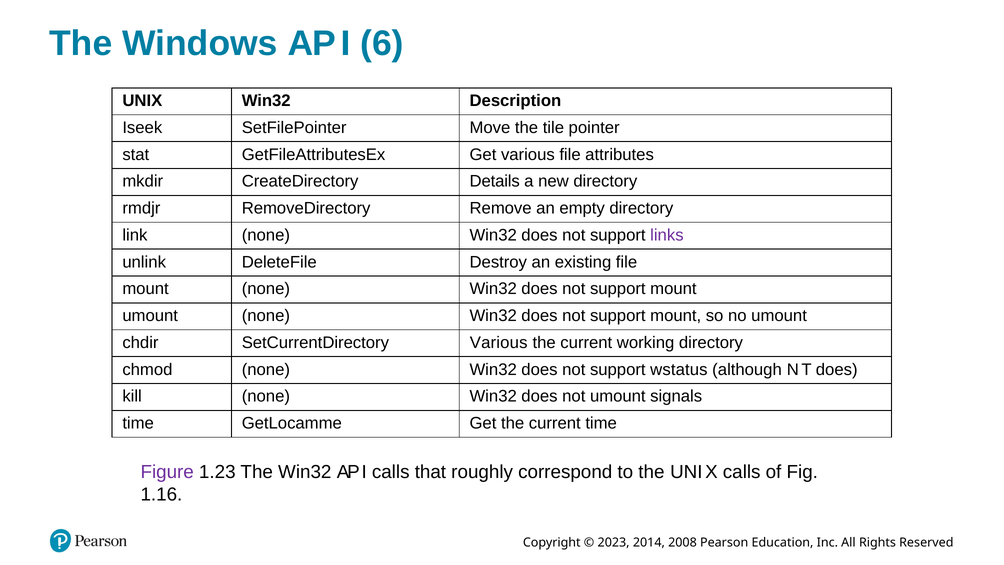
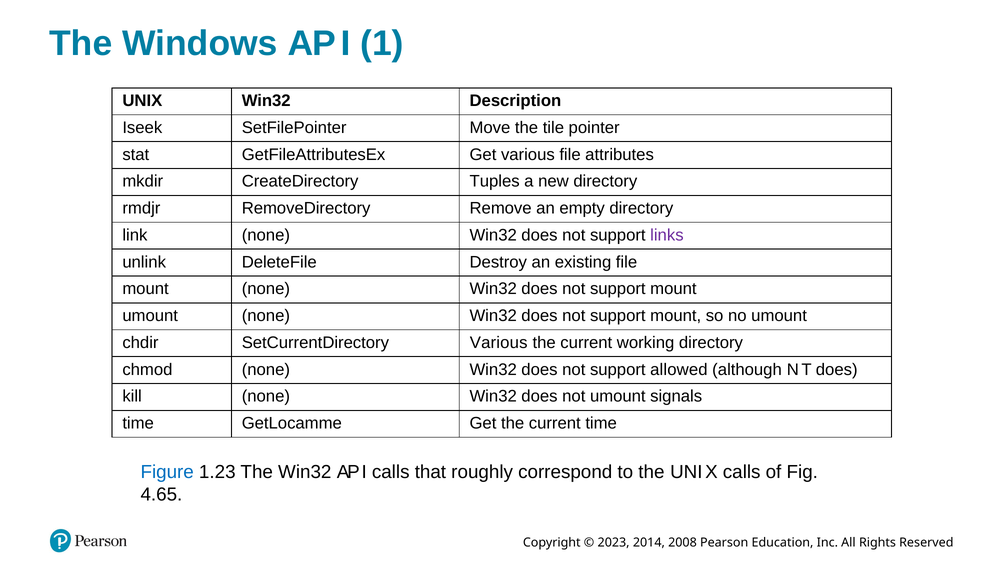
6: 6 -> 1 (382, 44)
Details: Details -> Tuples (495, 181)
wstatus: wstatus -> allowed (679, 369)
Figure colour: purple -> blue (167, 472)
1.16: 1.16 -> 4.65 (161, 495)
